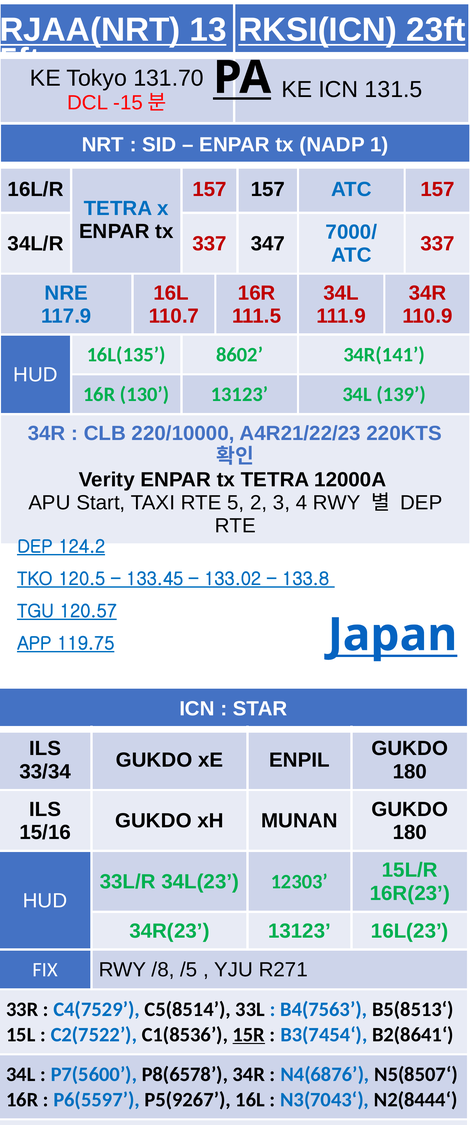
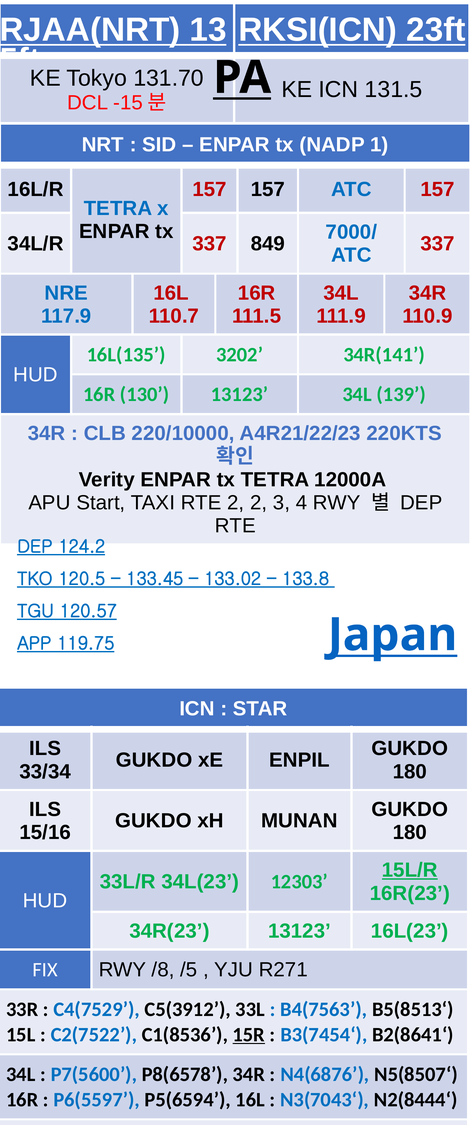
347: 347 -> 849 (268, 244)
8602: 8602 -> 3202 (240, 355)
RTE 5: 5 -> 2 (236, 503)
15L/R underline: none -> present (410, 870)
C5(8514: C5(8514 -> C5(3912 (188, 1009)
P5(9267: P5(9267 -> P5(6594 (188, 1099)
